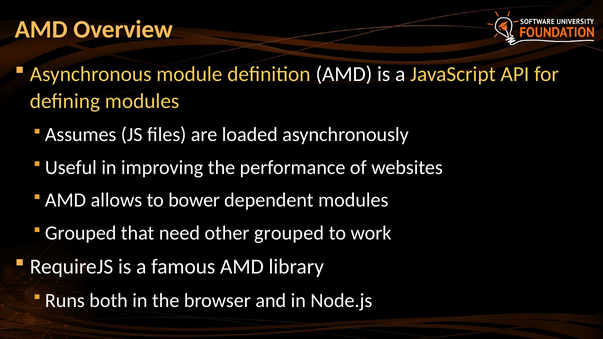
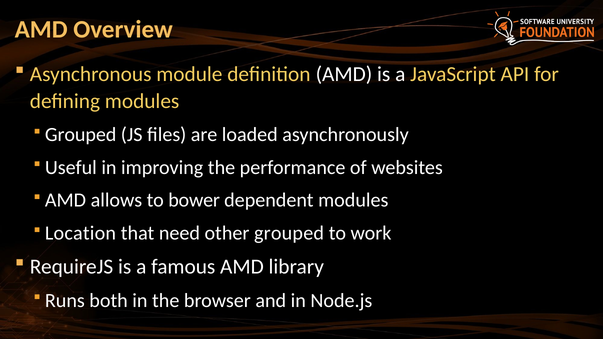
Assumes: Assumes -> Grouped (81, 135)
Grouped: Grouped -> Location (80, 233)
